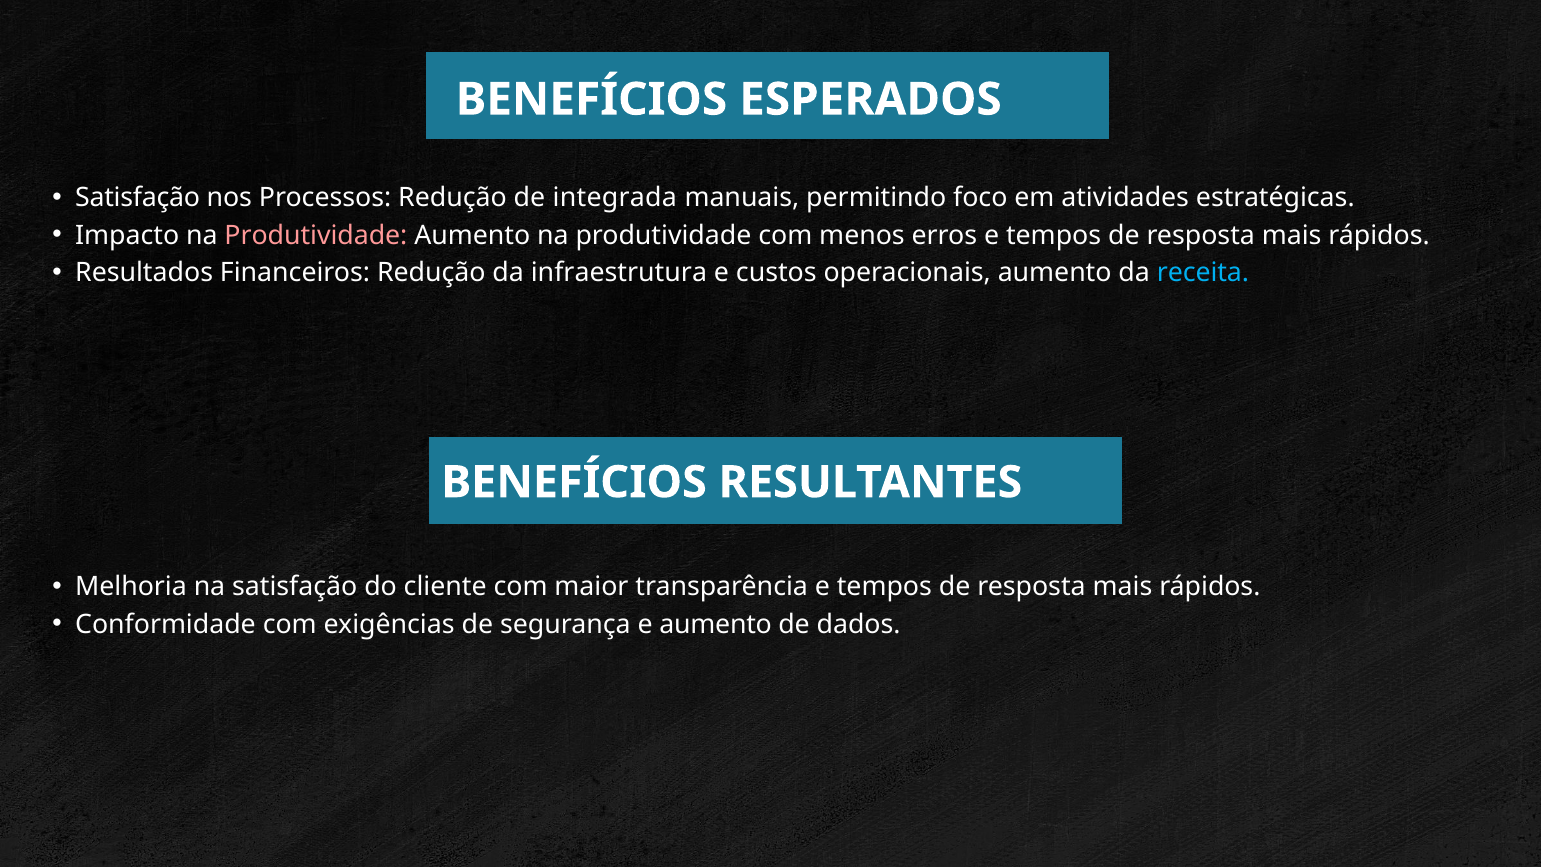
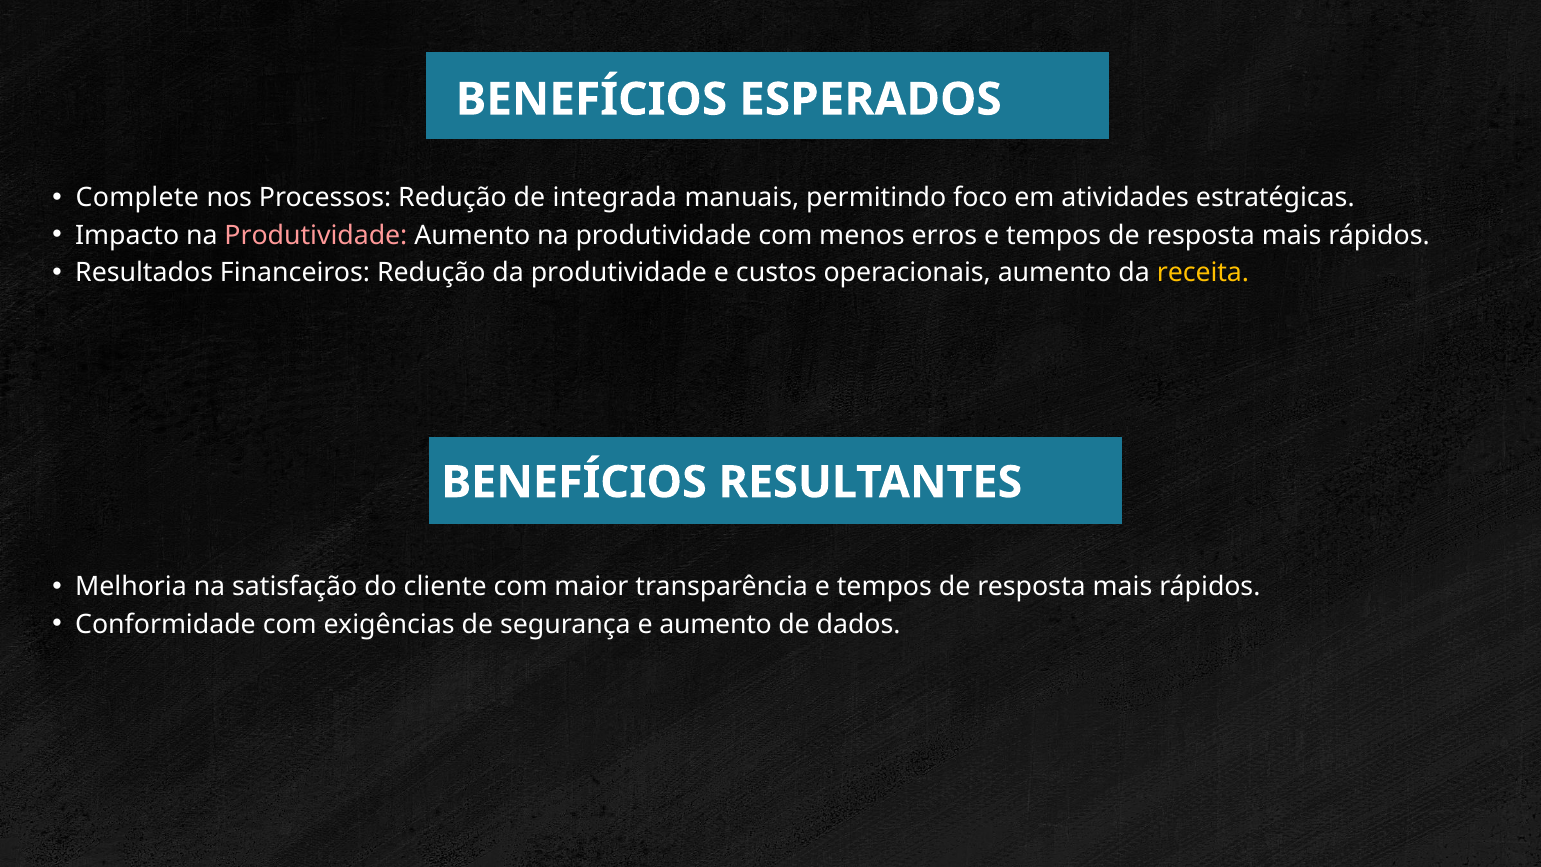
Satisfação: Satisfação -> Complete (137, 198)
da infraestrutura: infraestrutura -> produtividade (619, 273)
receita colour: light blue -> yellow (1203, 273)
